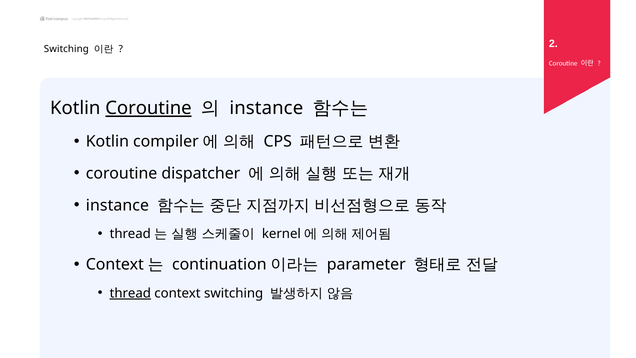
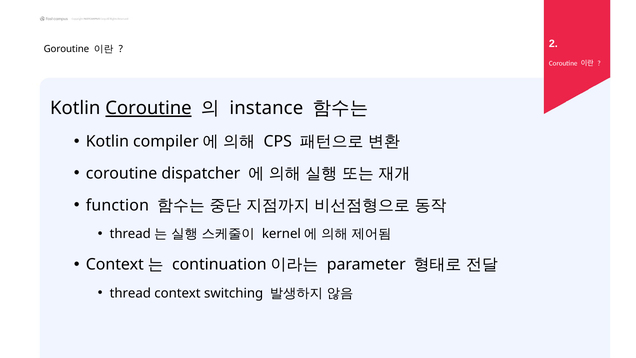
Switching: Switching -> Goroutine (66, 49)
instance: instance -> function (117, 205)
thread underline: present -> none (130, 293)
